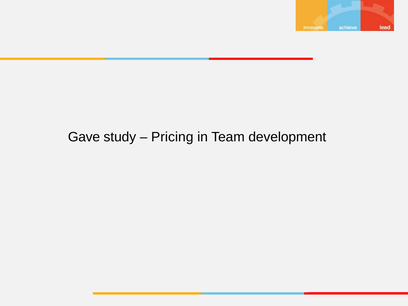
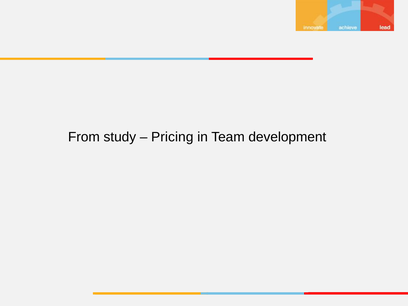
Gave: Gave -> From (84, 137)
